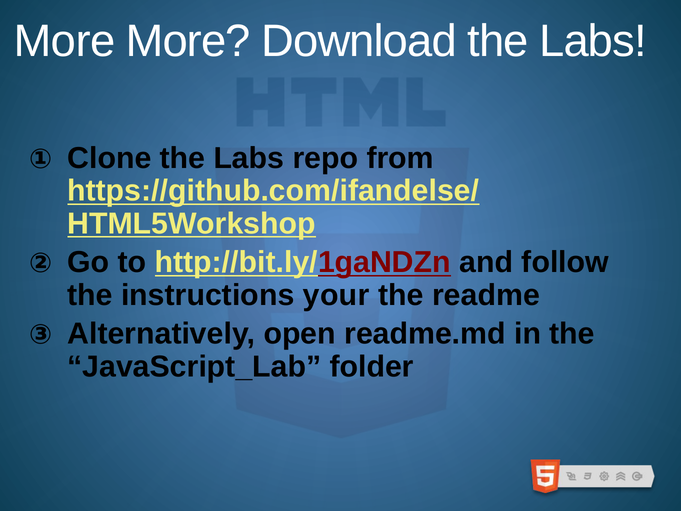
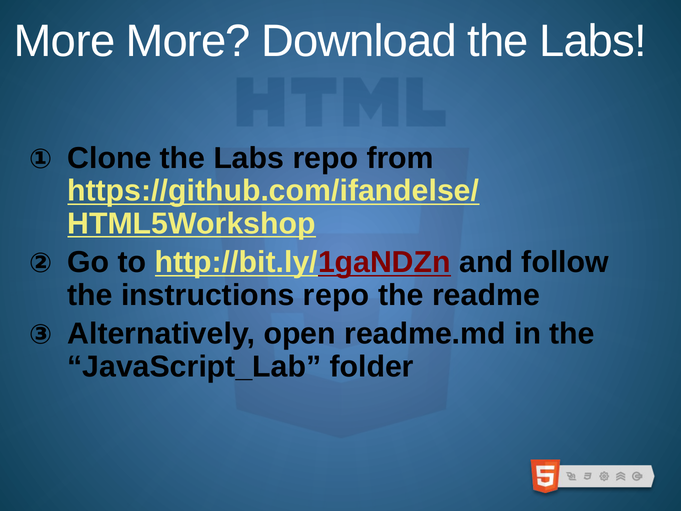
instructions your: your -> repo (336, 295)
